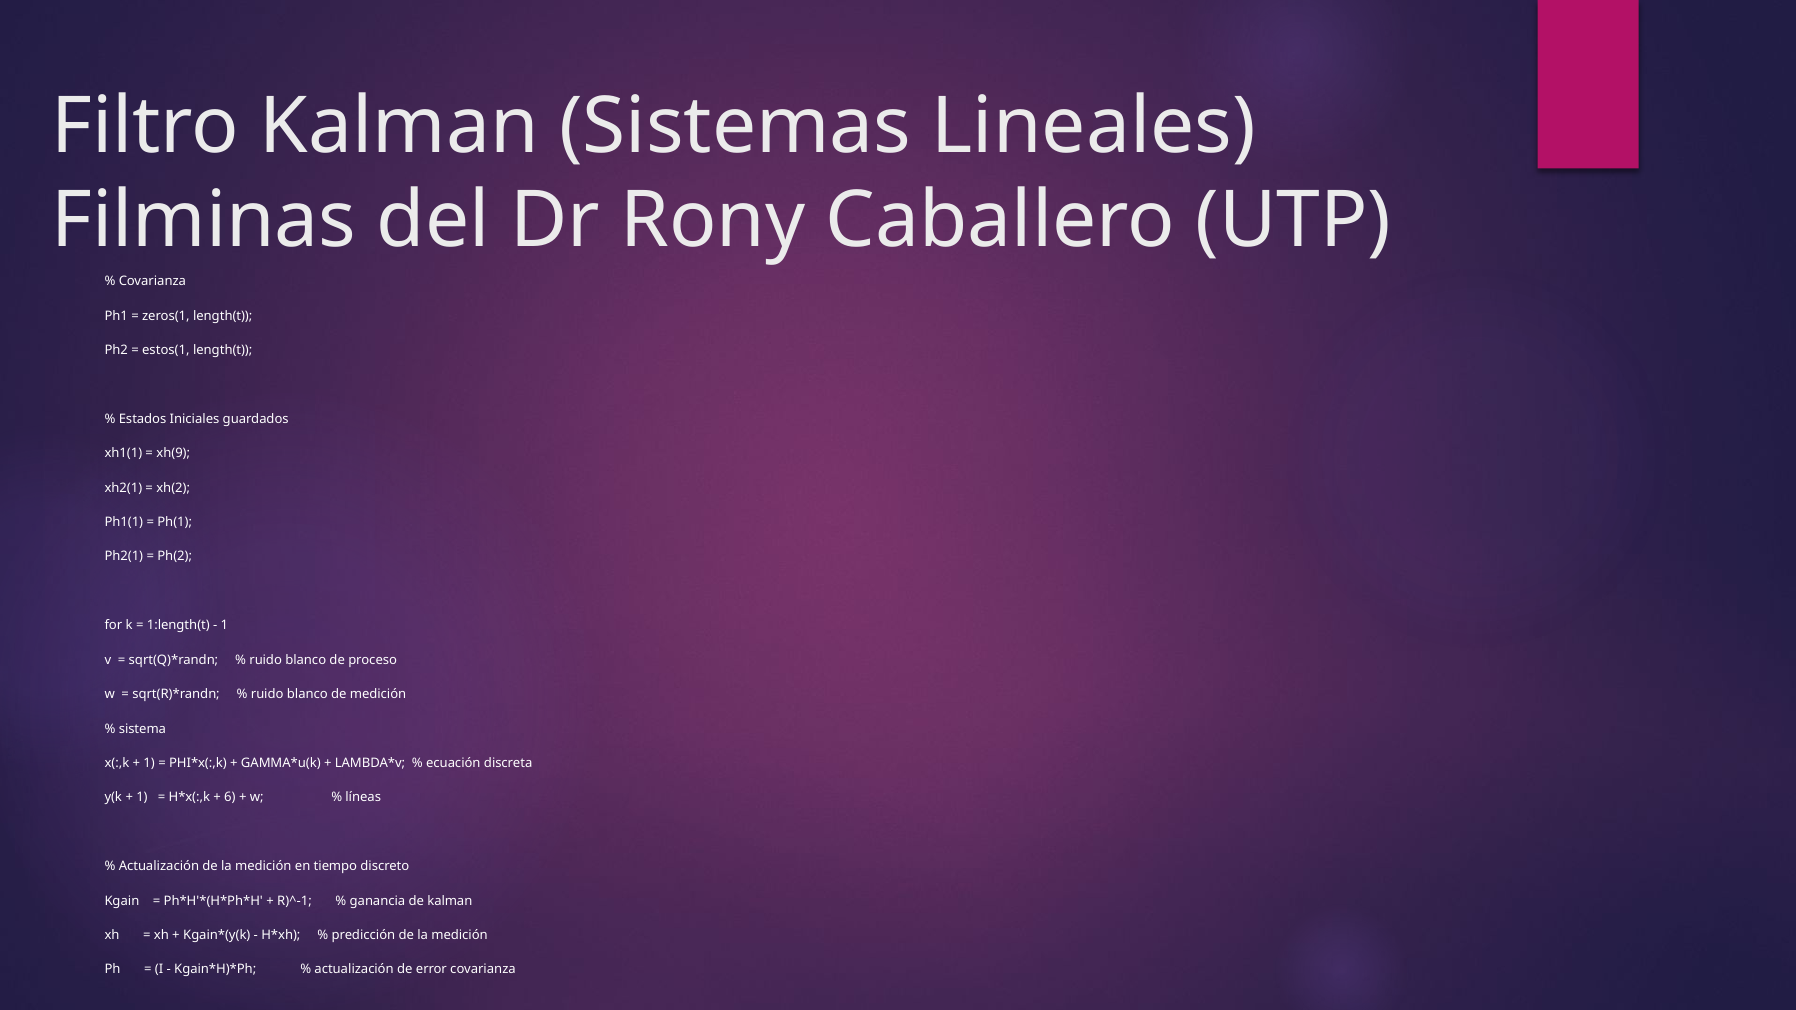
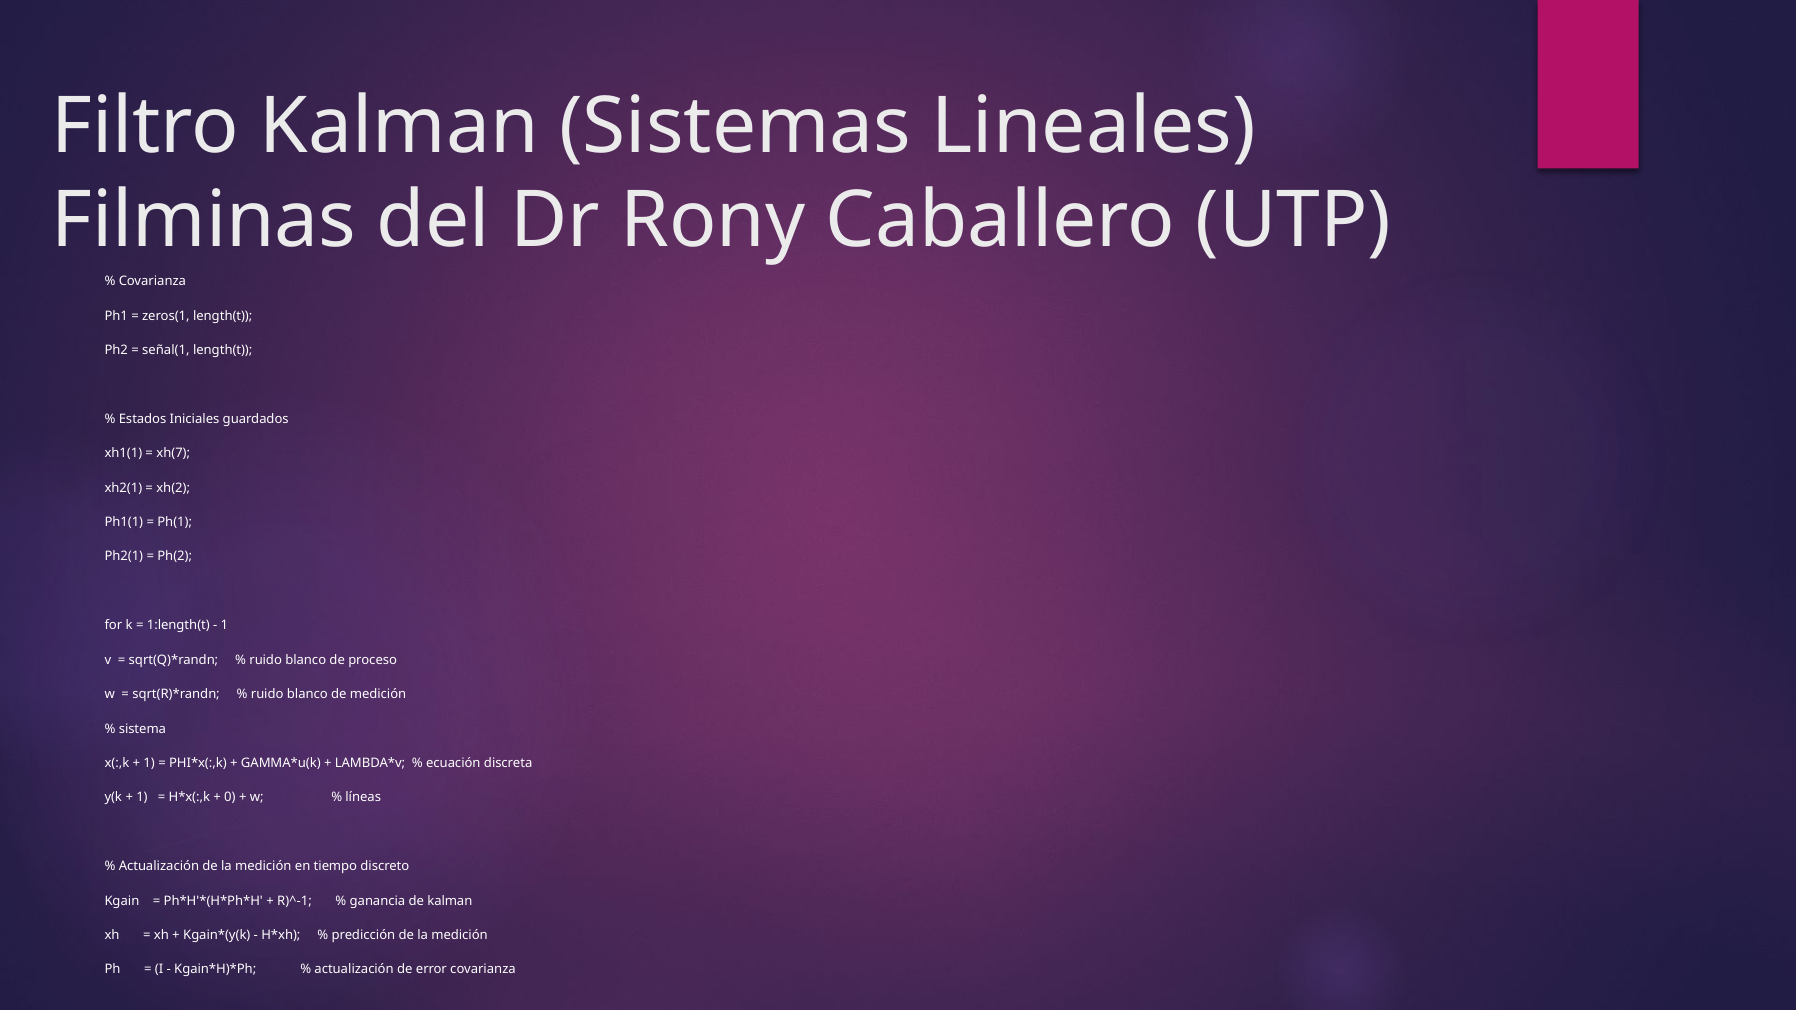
estos(1: estos(1 -> señal(1 (166, 350)
xh(9: xh(9 -> xh(7 (173, 454)
6: 6 -> 0 (230, 798)
